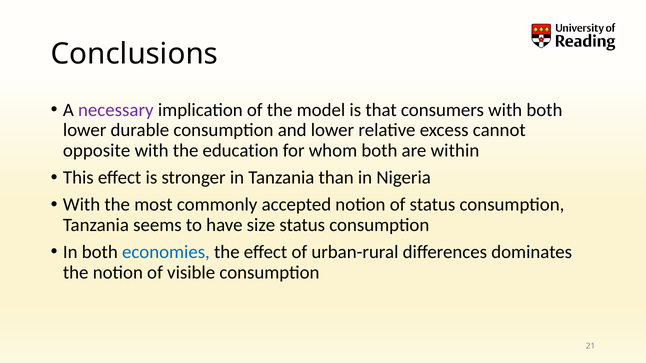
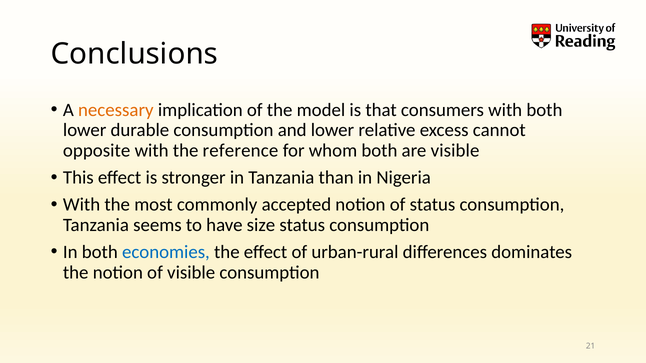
necessary colour: purple -> orange (116, 110)
education: education -> reference (240, 151)
are within: within -> visible (455, 151)
